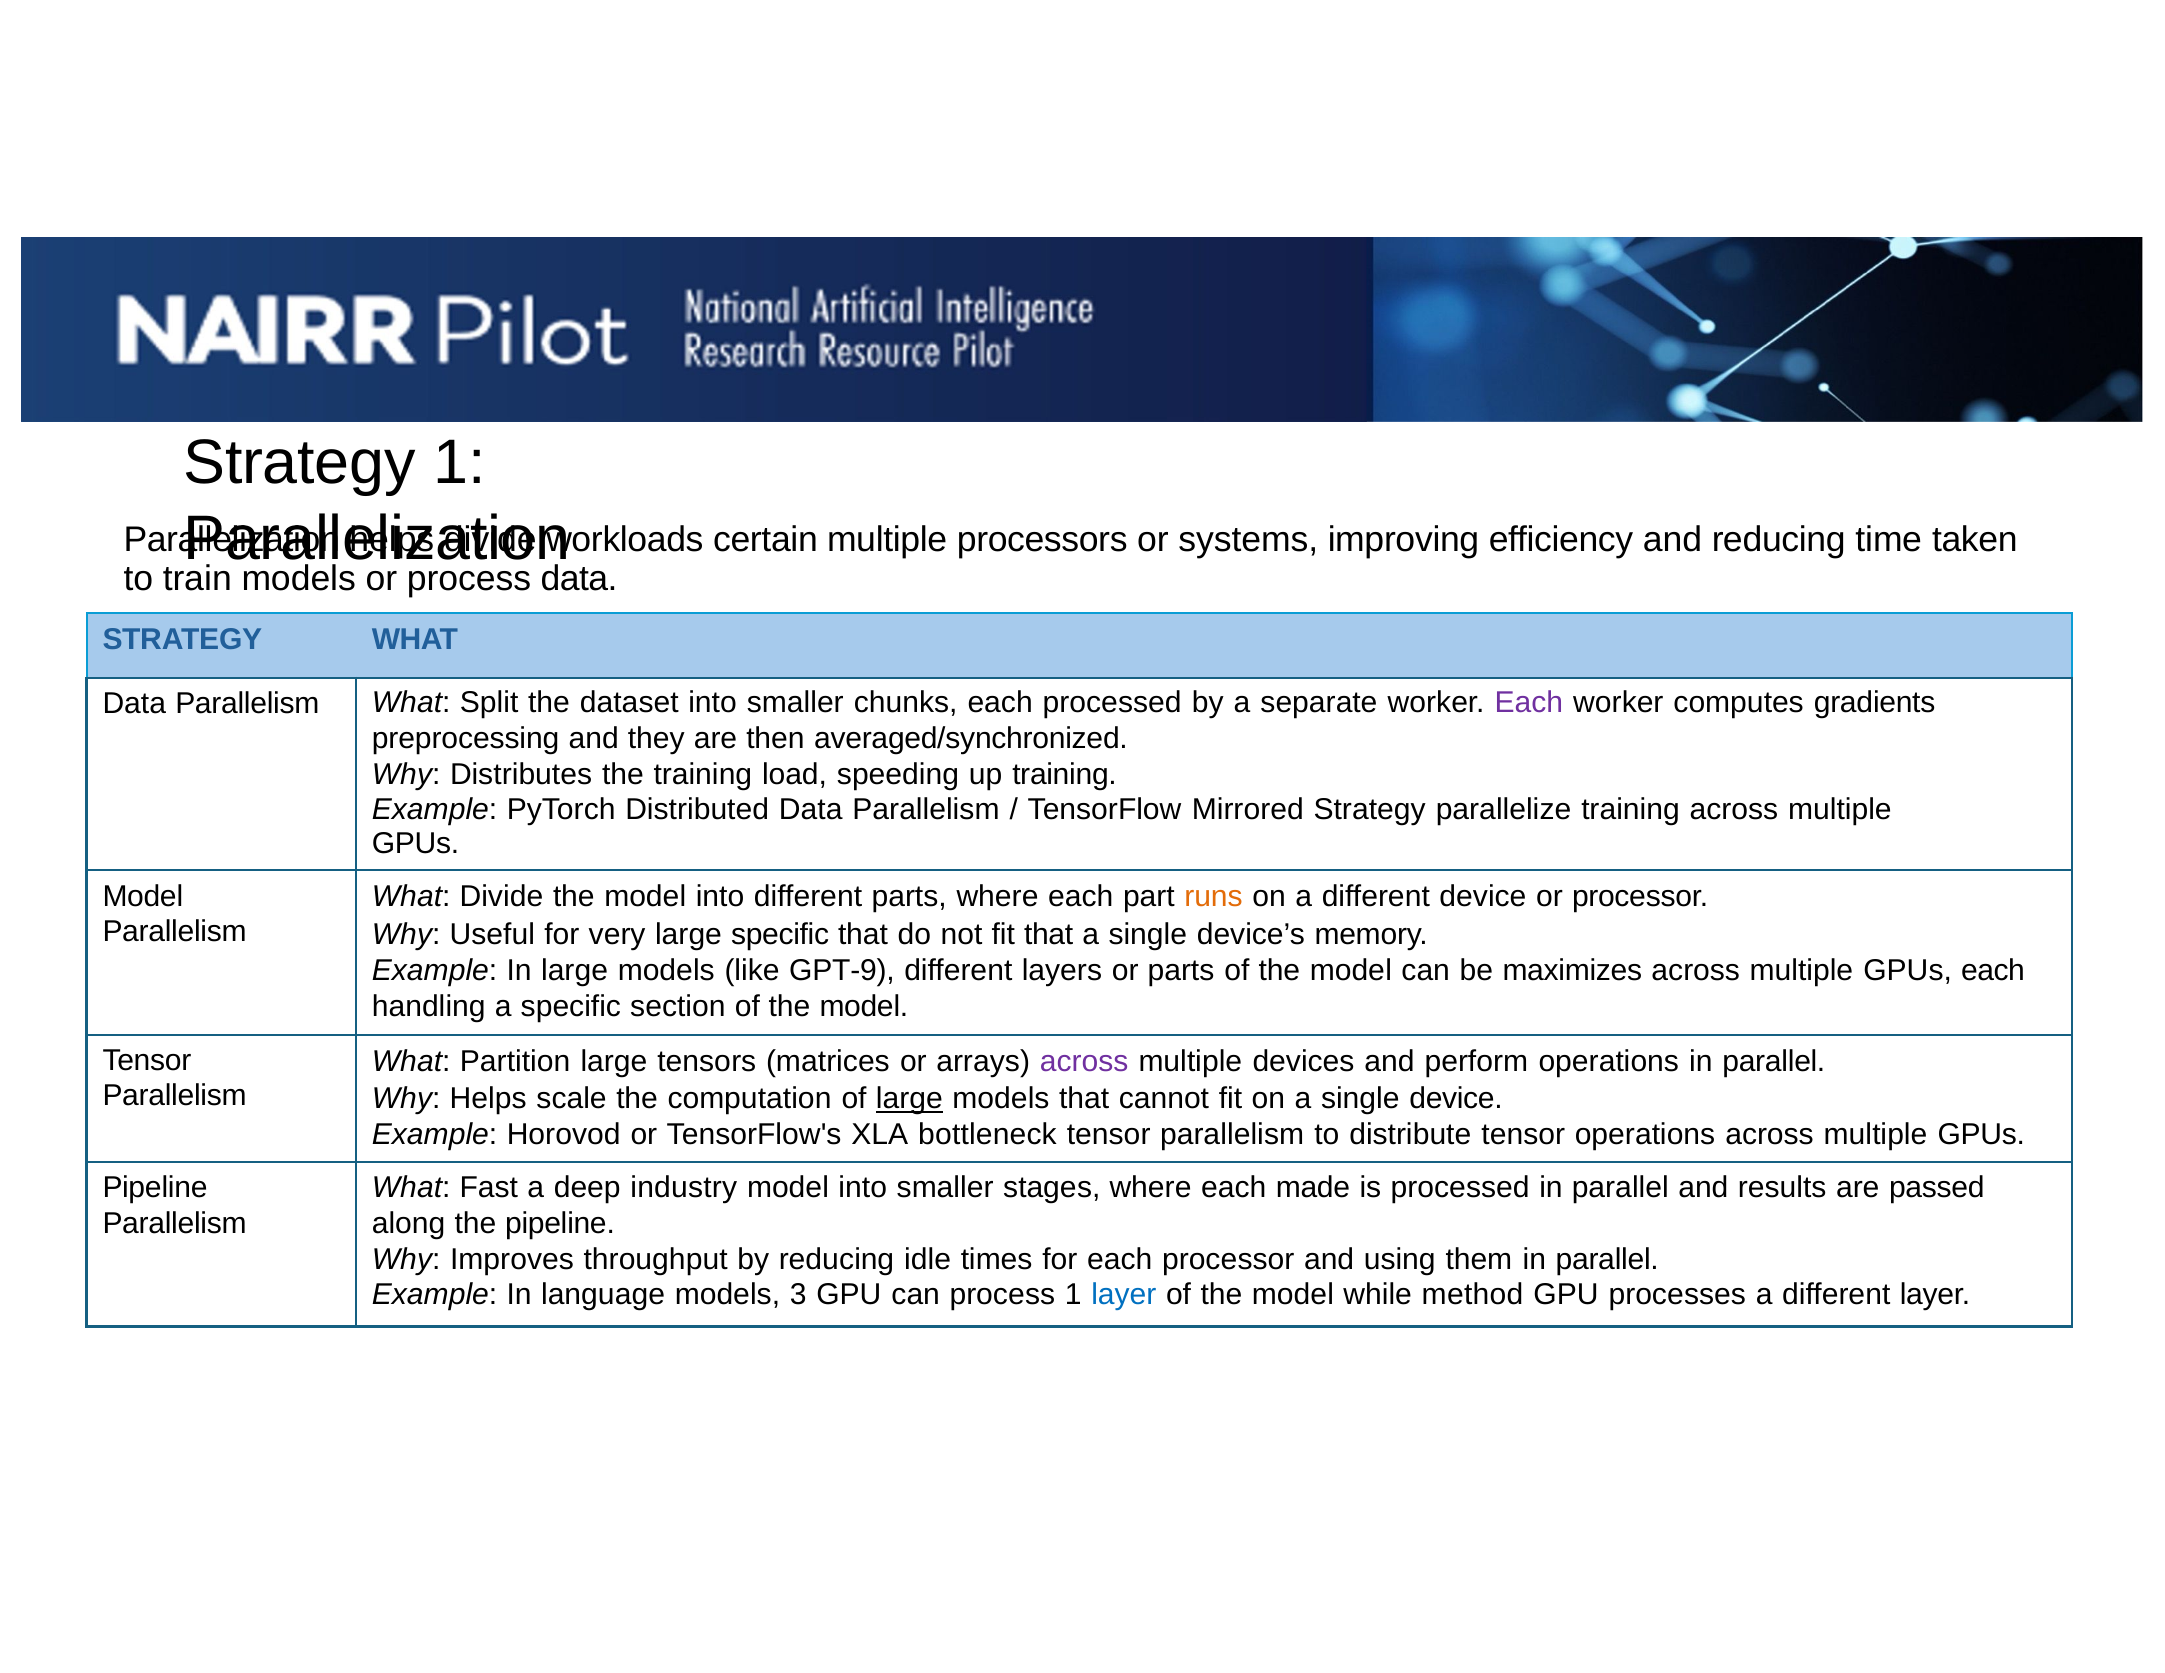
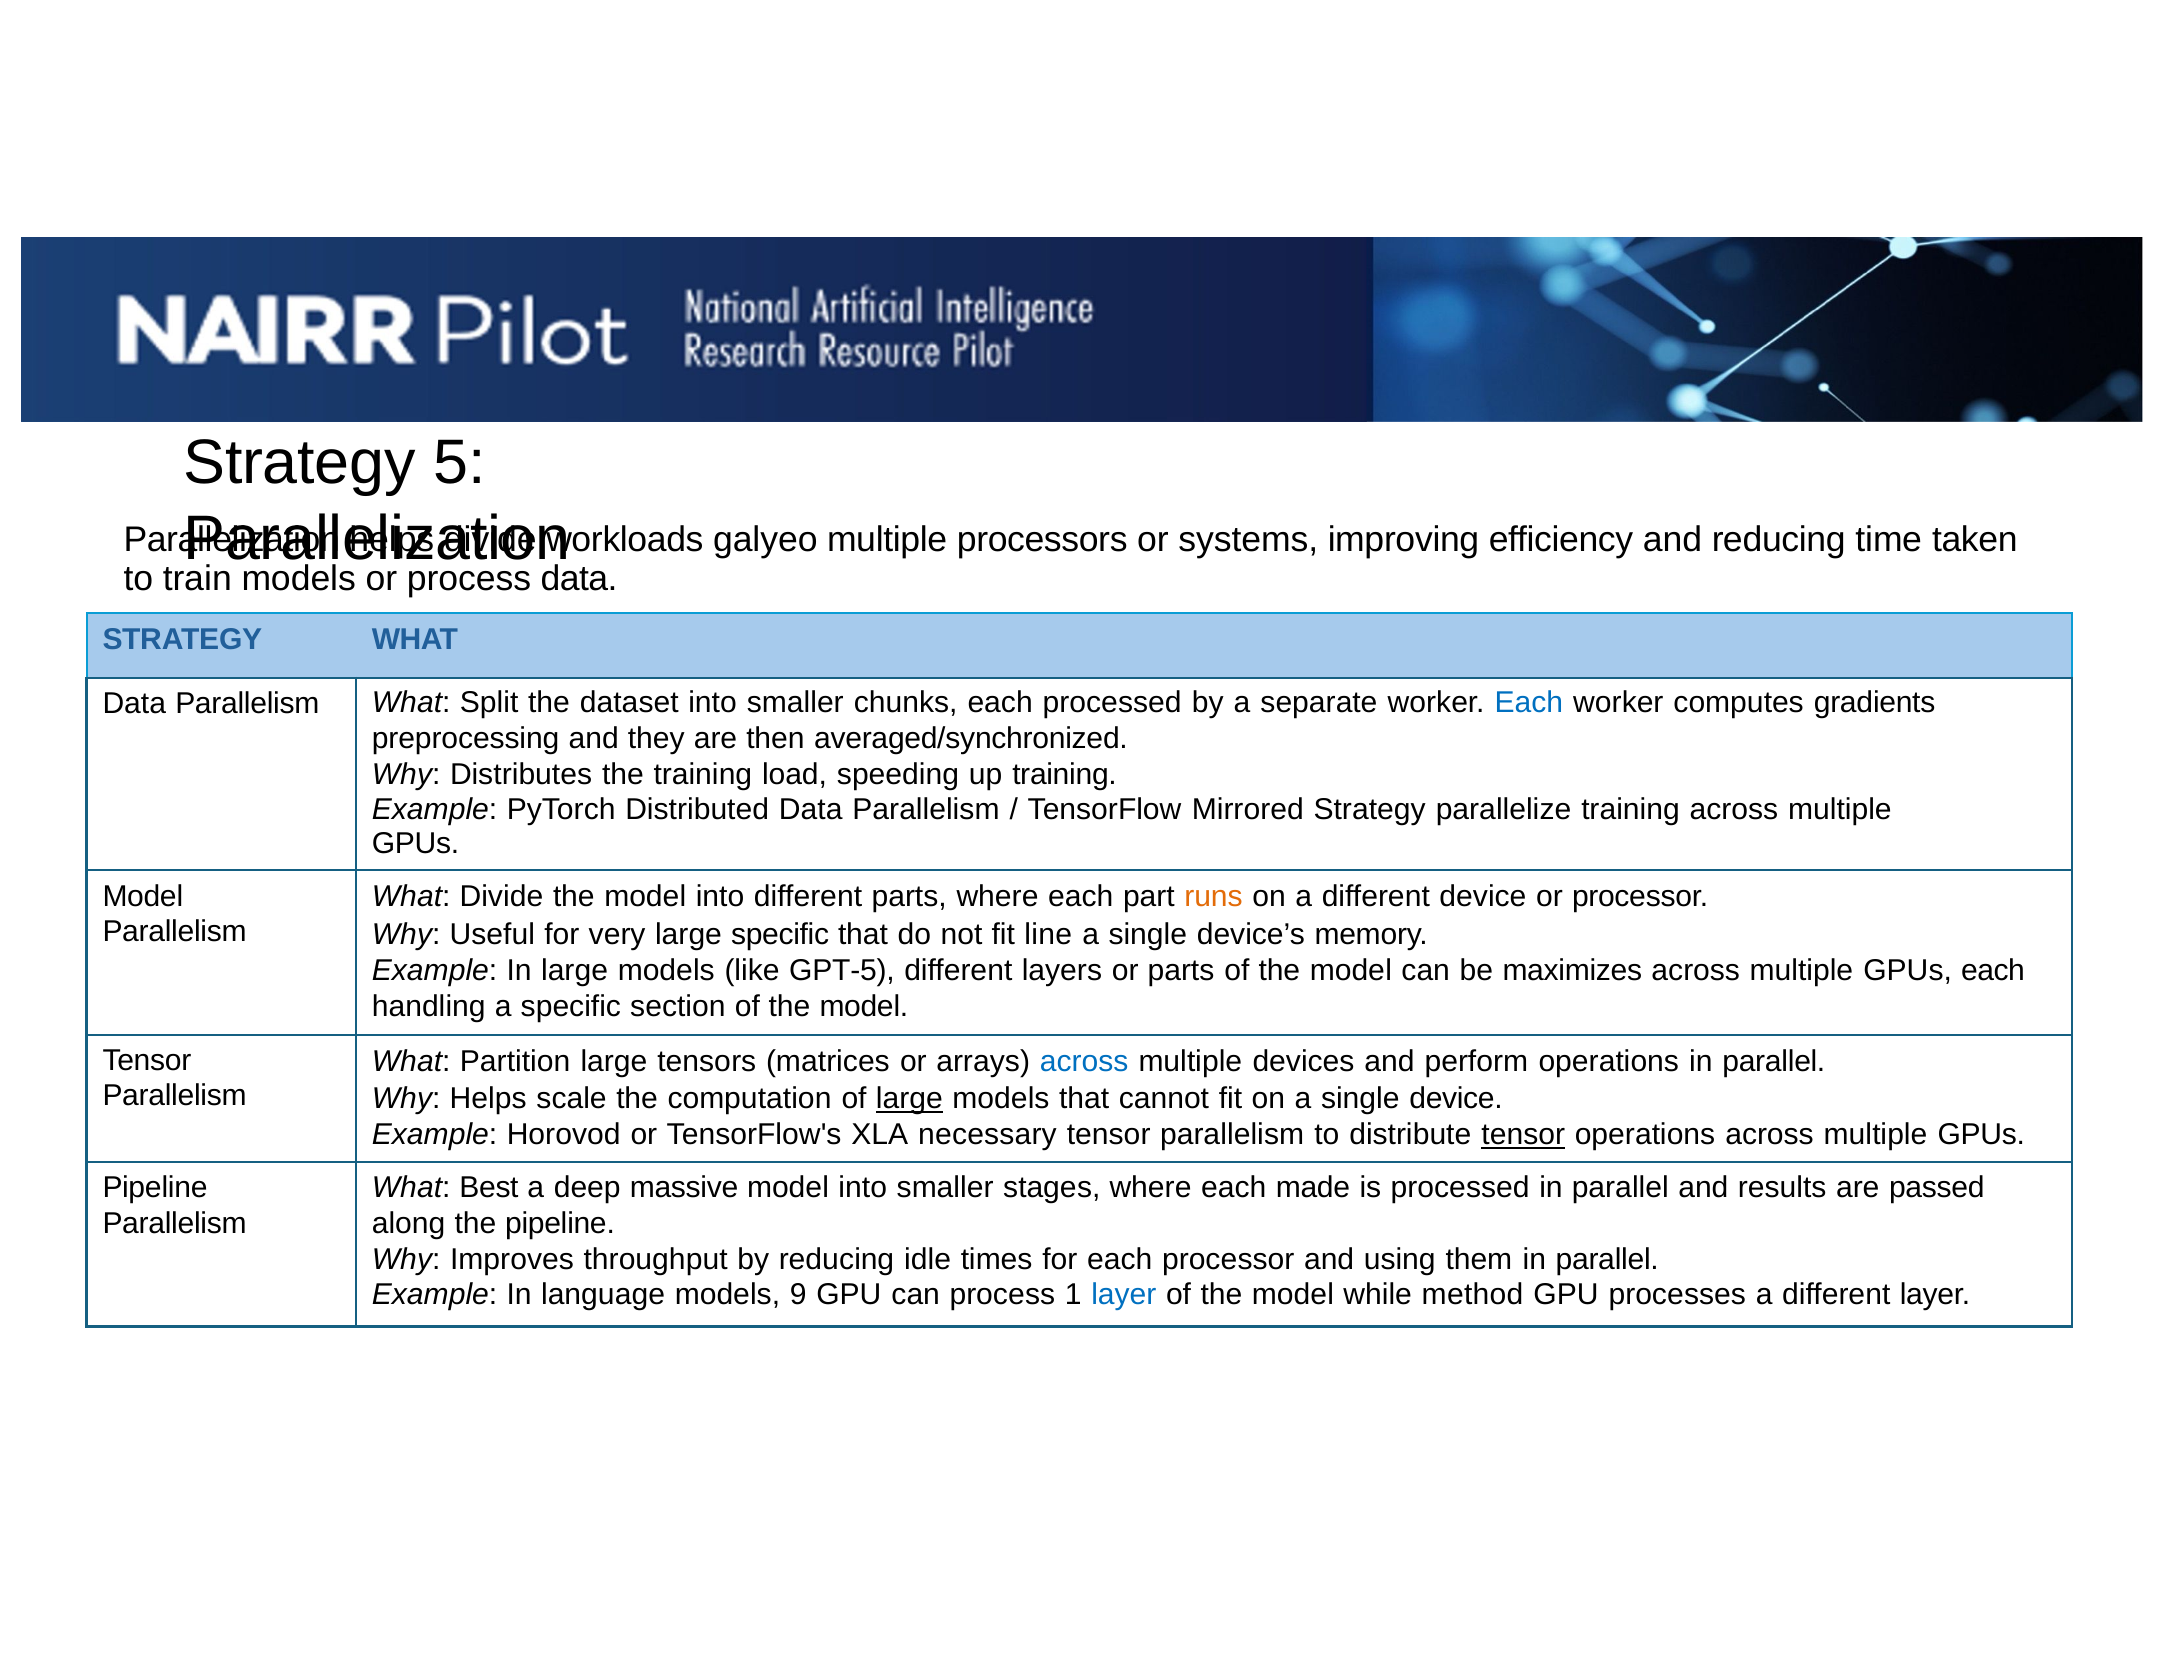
Strategy 1: 1 -> 5 (459, 463)
certain: certain -> galyeo (765, 540)
Each colour: purple -> blue (1529, 703)
fit that: that -> line (1048, 934)
GPT-9: GPT-9 -> GPT-5 (842, 970)
across colour: purple -> blue (1084, 1061)
bottleneck: bottleneck -> necessary (987, 1135)
tensor underline: none -> present (1523, 1135)
Fast: Fast -> Best (489, 1188)
industry: industry -> massive (684, 1188)
3: 3 -> 9 (798, 1295)
